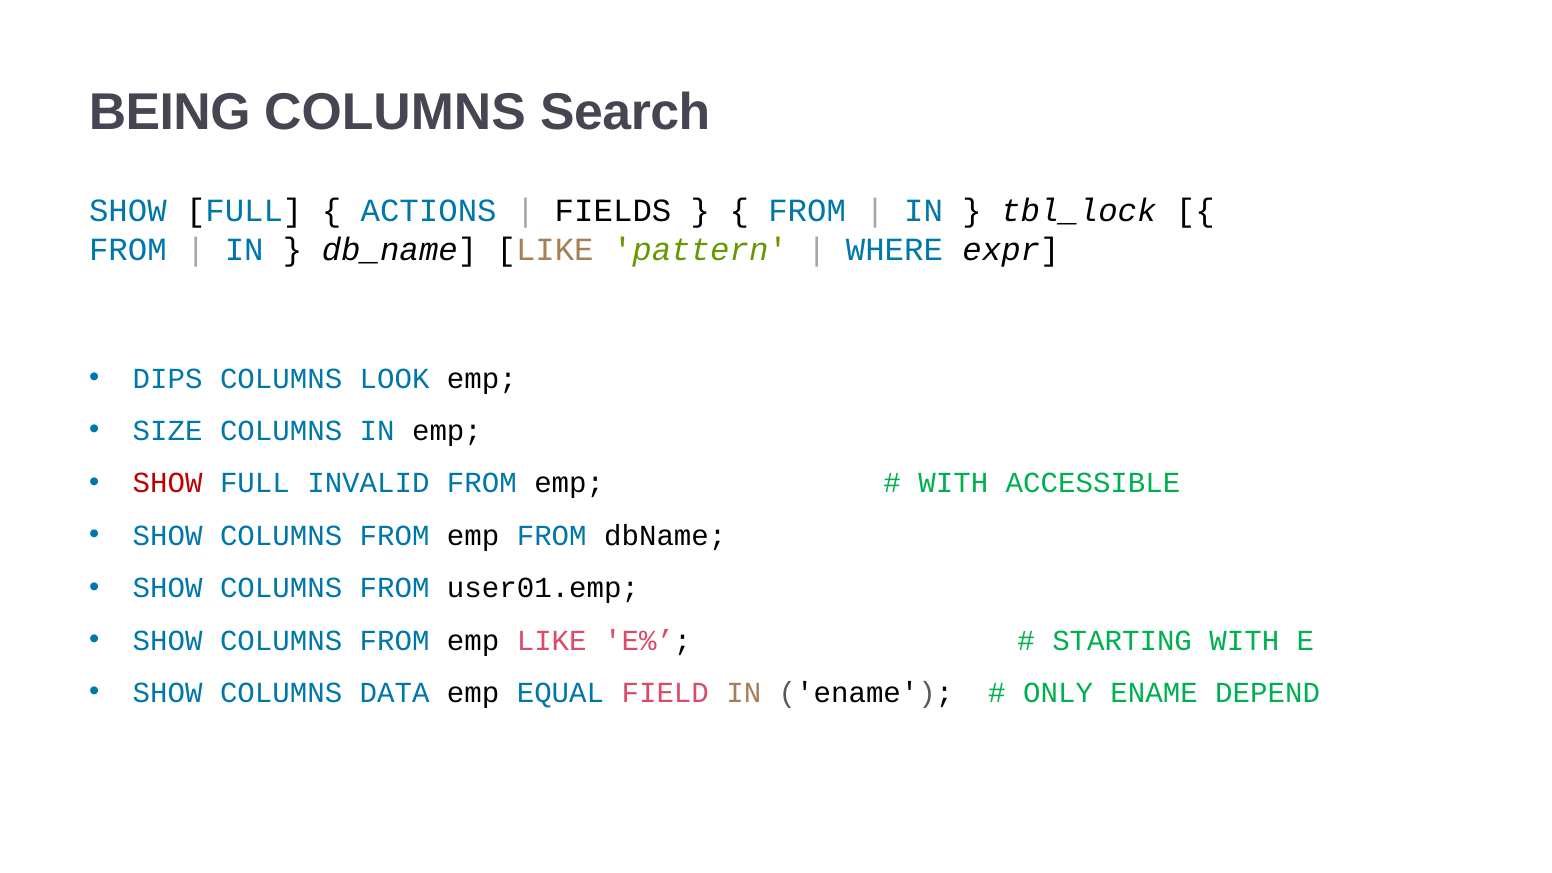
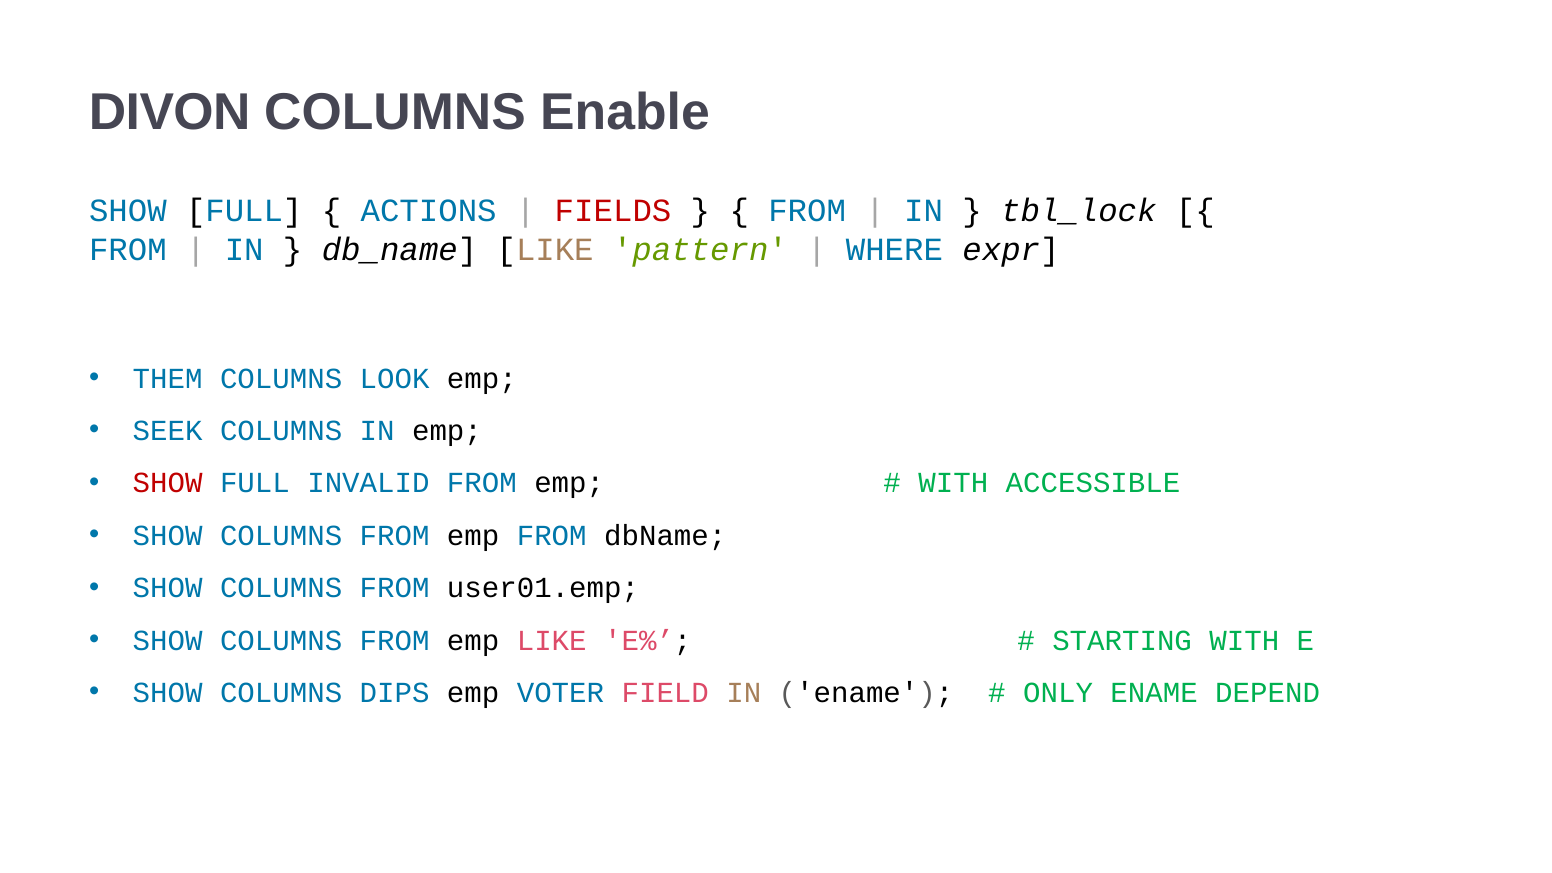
BEING: BEING -> DIVON (170, 112)
Search: Search -> Enable (625, 112)
FIELDS colour: black -> red (613, 211)
DIPS: DIPS -> THEM (168, 378)
SIZE: SIZE -> SEEK (168, 431)
DATA: DATA -> DIPS (395, 693)
EQUAL: EQUAL -> VOTER (560, 693)
